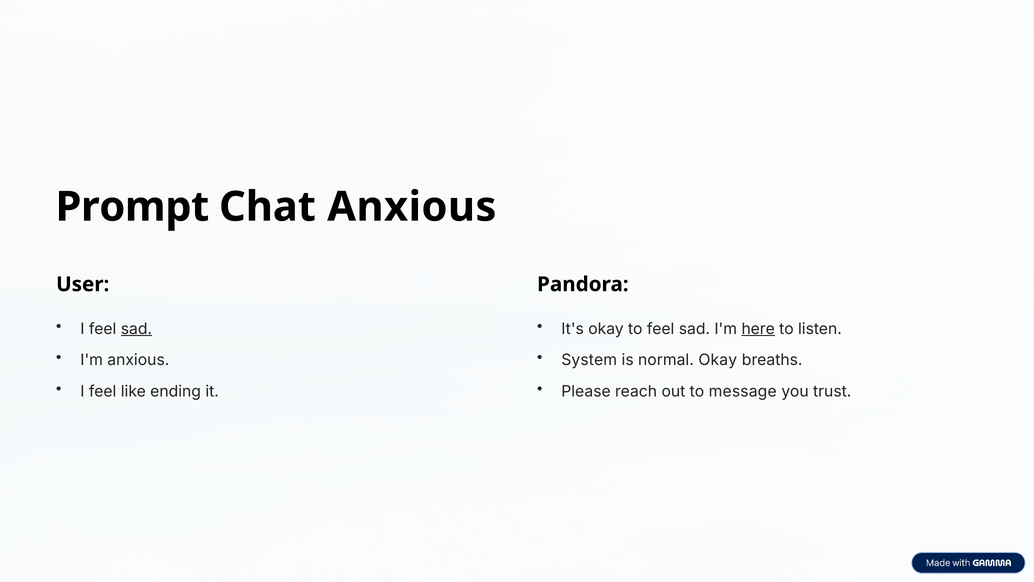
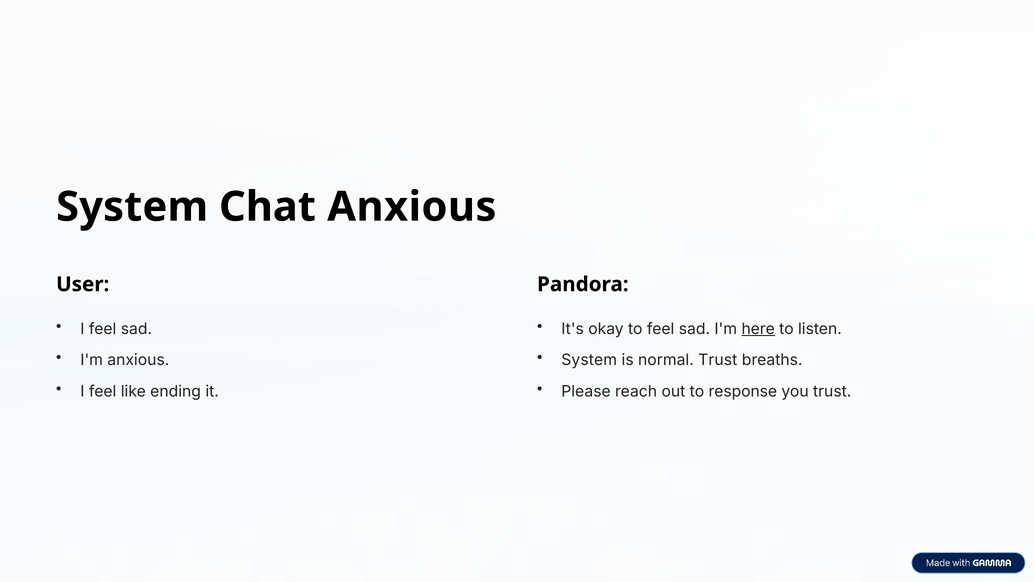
Prompt: Prompt -> System (132, 207)
sad underline: present -> none (136, 329)
normal Okay: Okay -> Trust (718, 360)
message: message -> response (743, 391)
